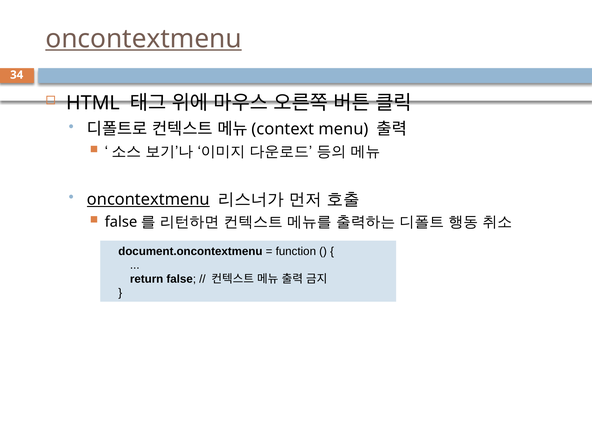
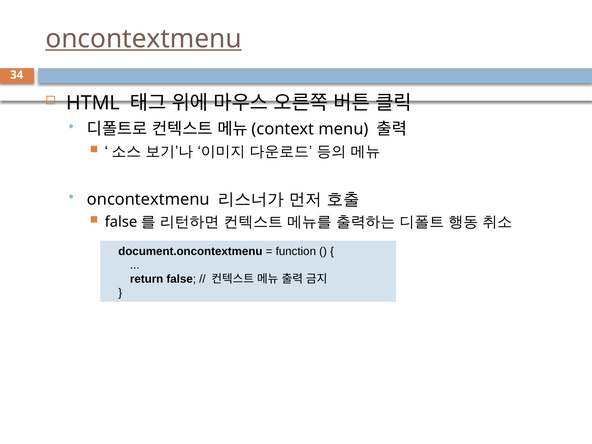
oncontextmenu underline: present -> none (148, 199)
